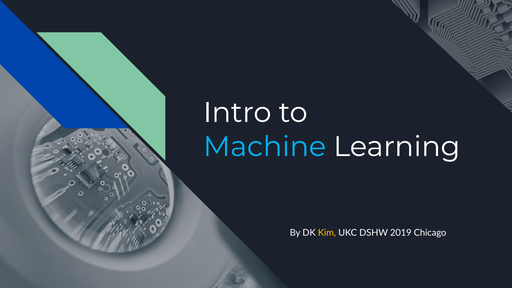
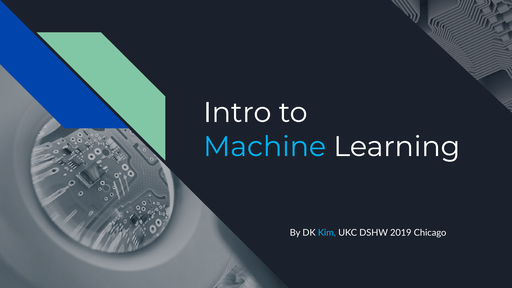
Kim colour: yellow -> light blue (327, 233)
